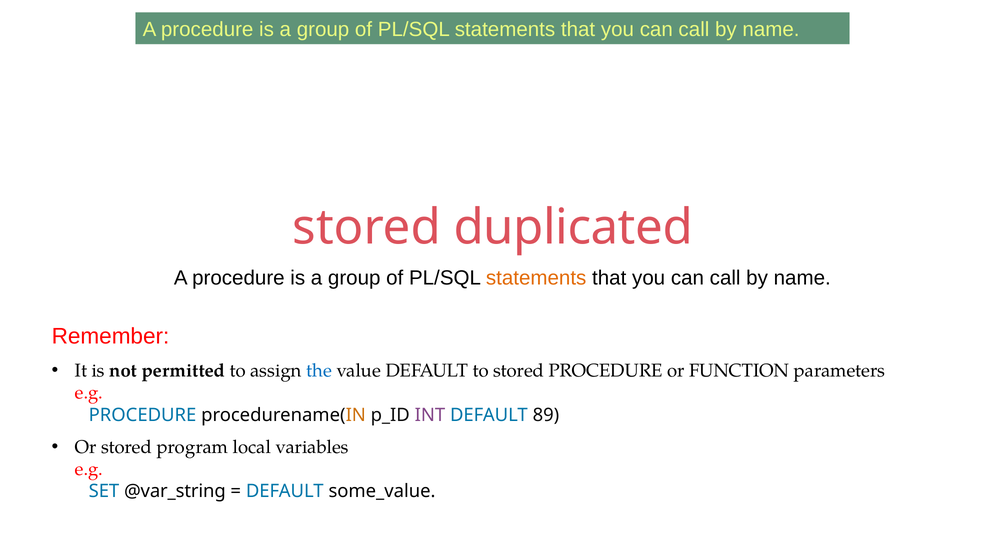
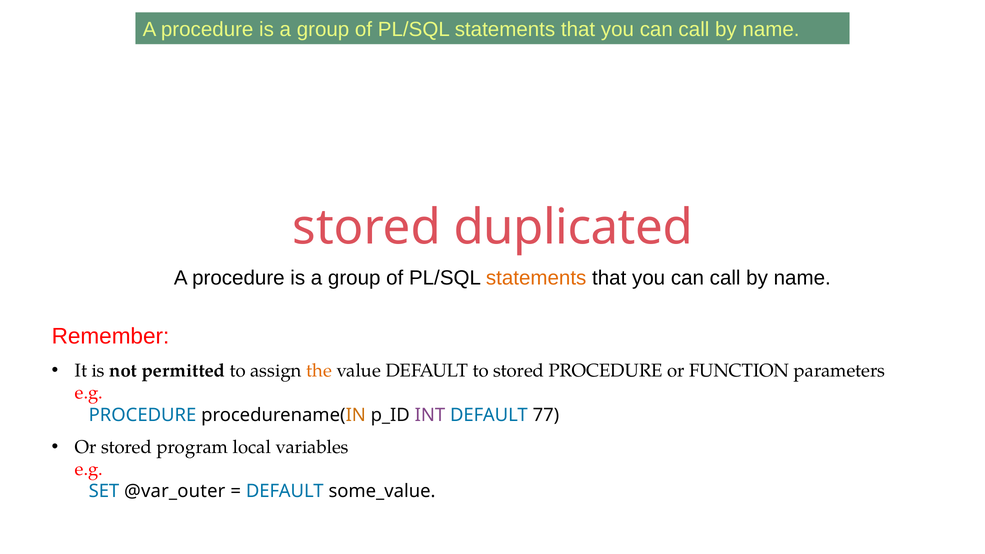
the colour: blue -> orange (319, 371)
89: 89 -> 77 (546, 415)
@var_string: @var_string -> @var_outer (175, 491)
